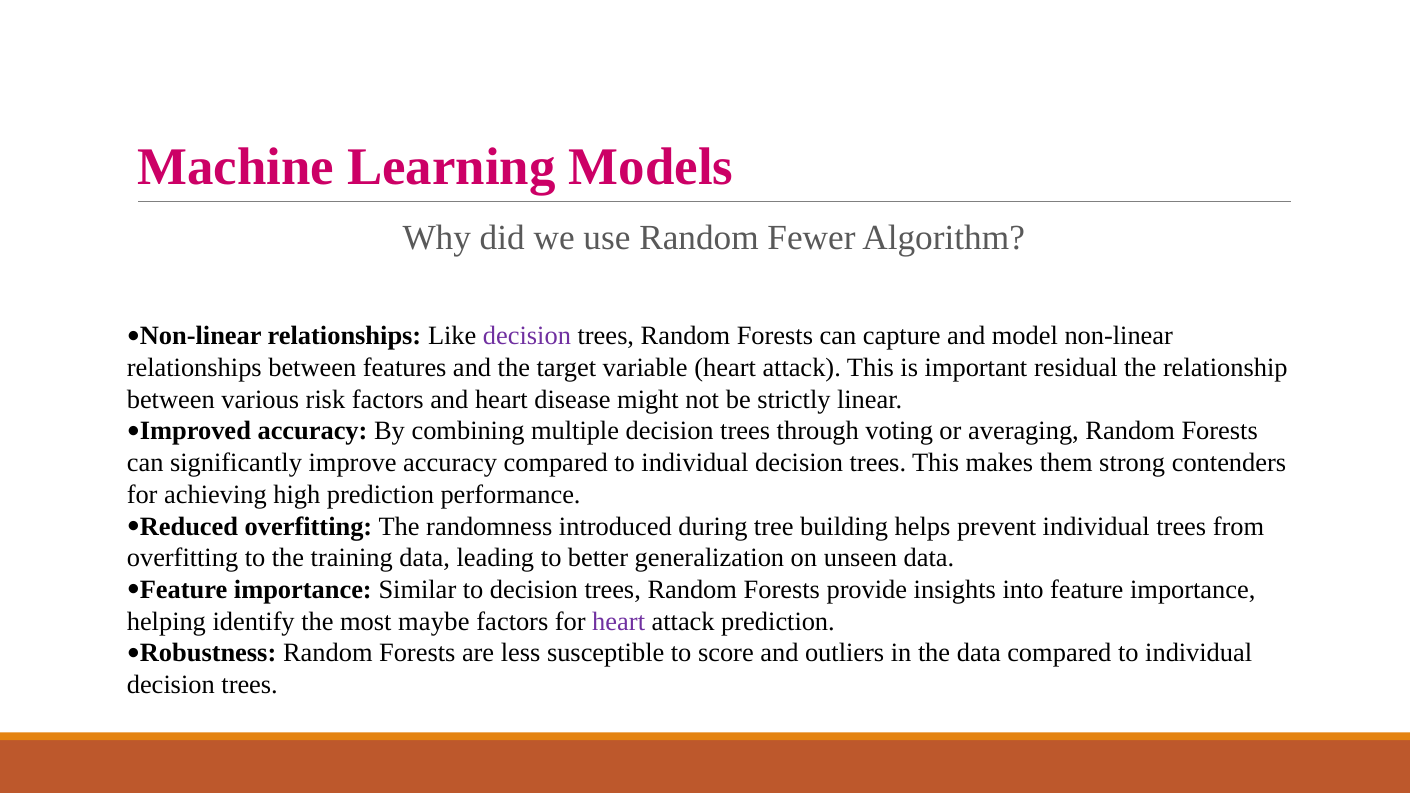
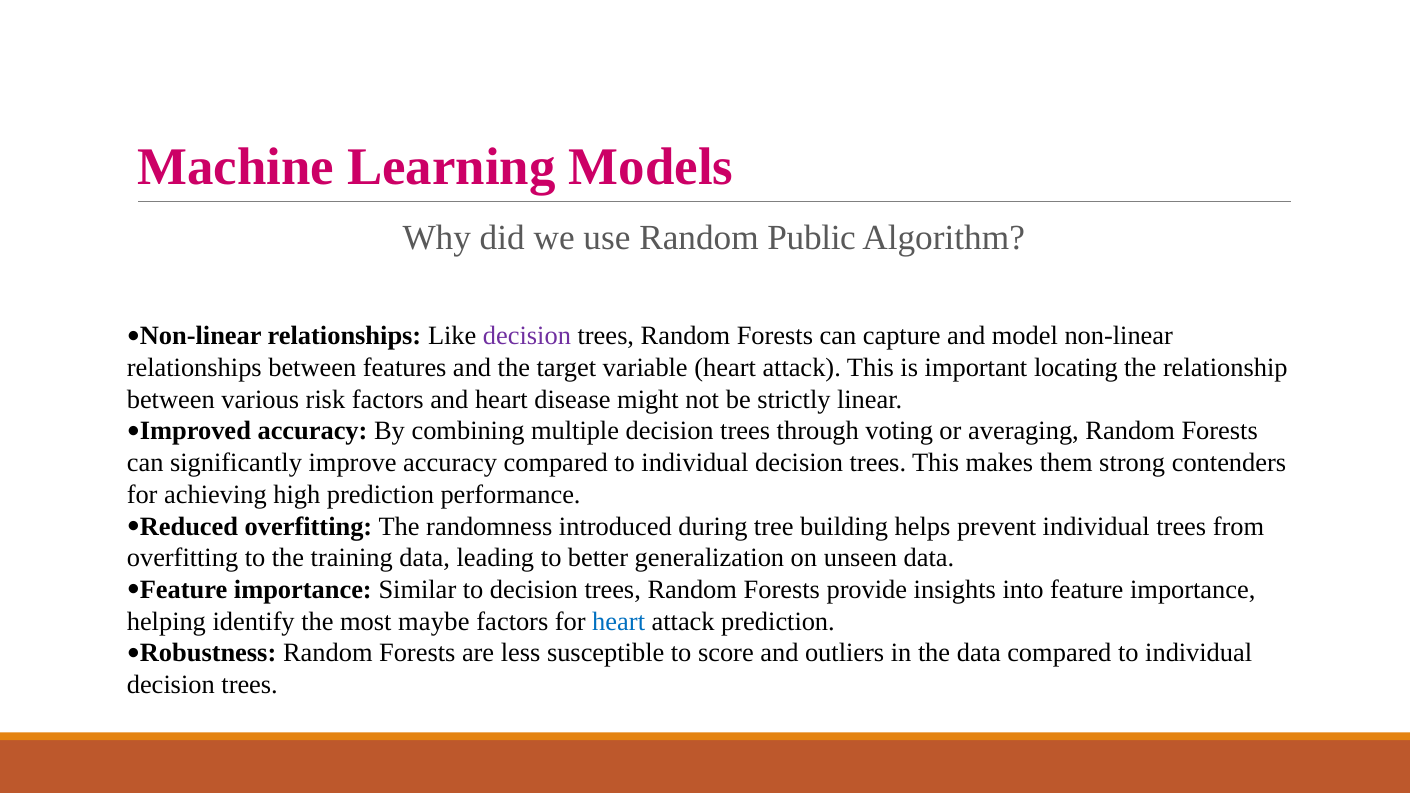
Fewer: Fewer -> Public (812, 238)
residual: residual -> locating (1076, 368)
heart colour: purple -> blue (619, 622)
